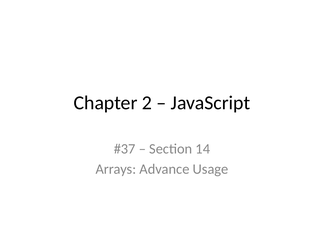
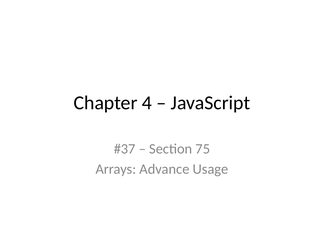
2: 2 -> 4 (147, 103)
14: 14 -> 75 (203, 149)
